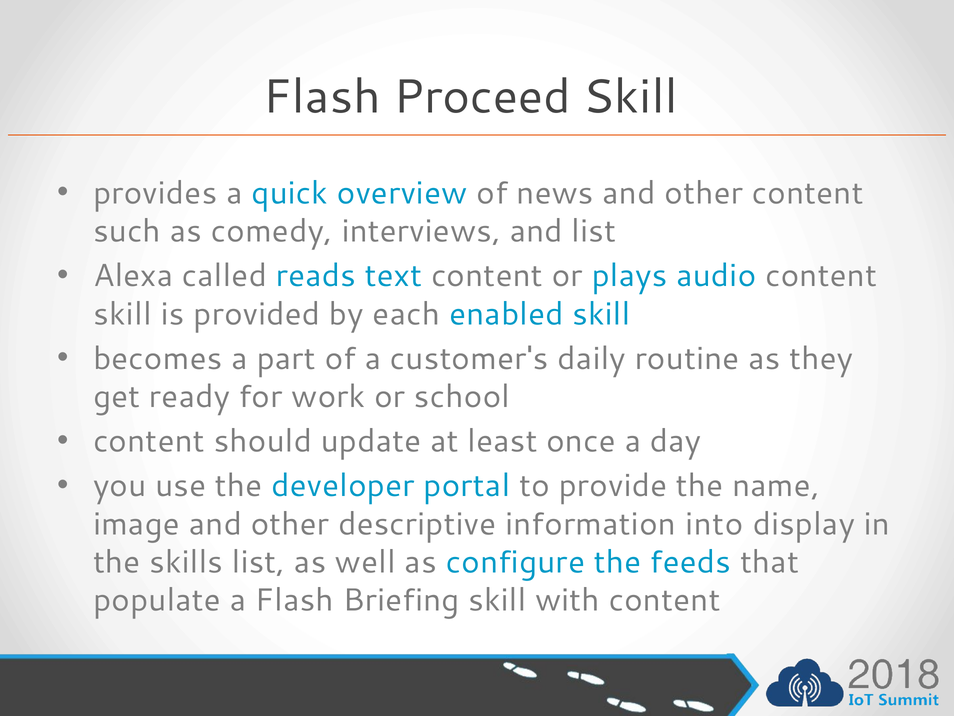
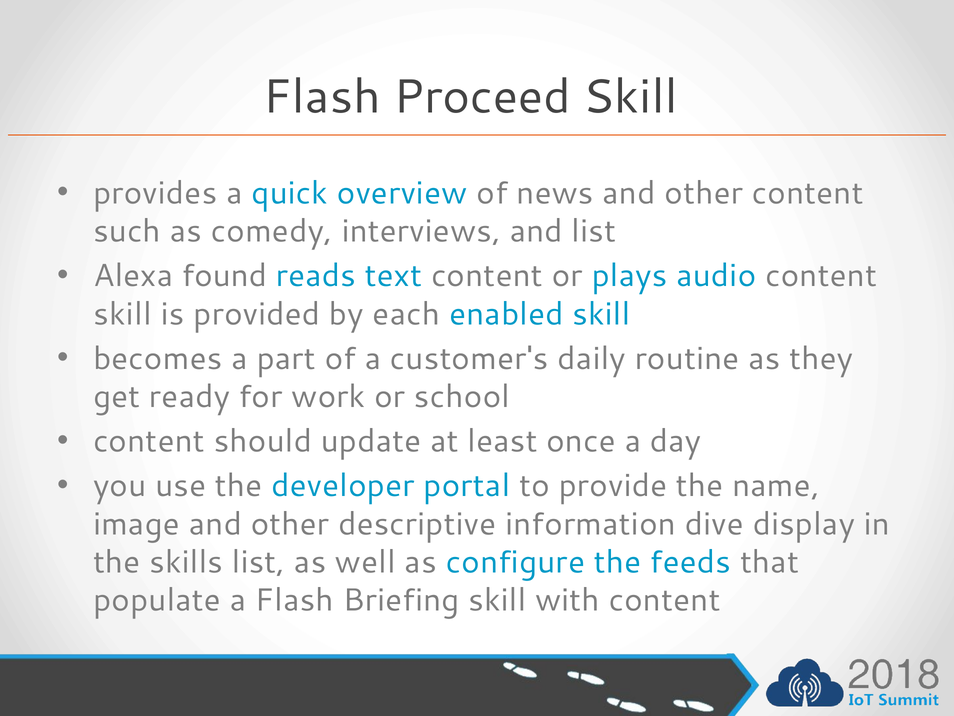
called: called -> found (225, 276)
into: into -> dive (714, 524)
